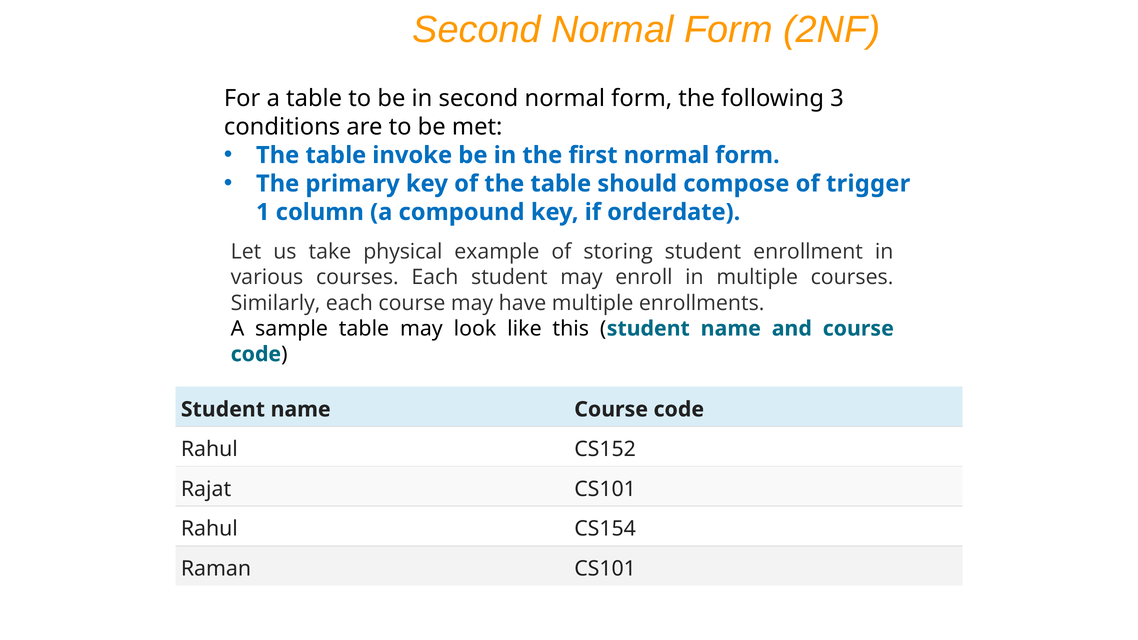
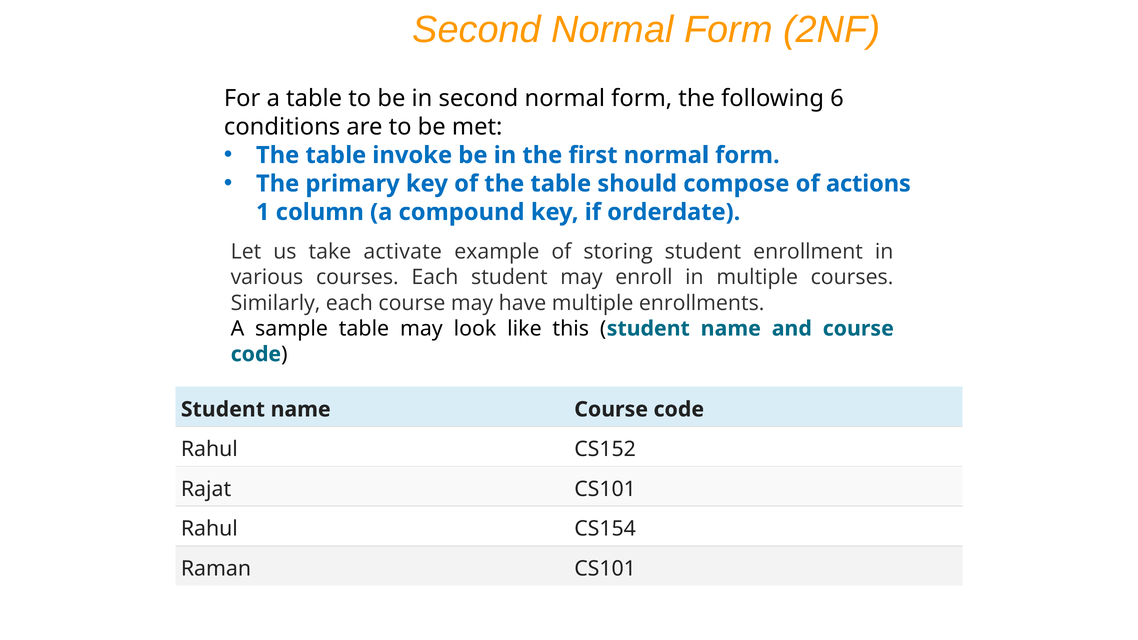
3: 3 -> 6 (837, 98)
trigger: trigger -> actions (868, 184)
physical: physical -> activate (403, 252)
